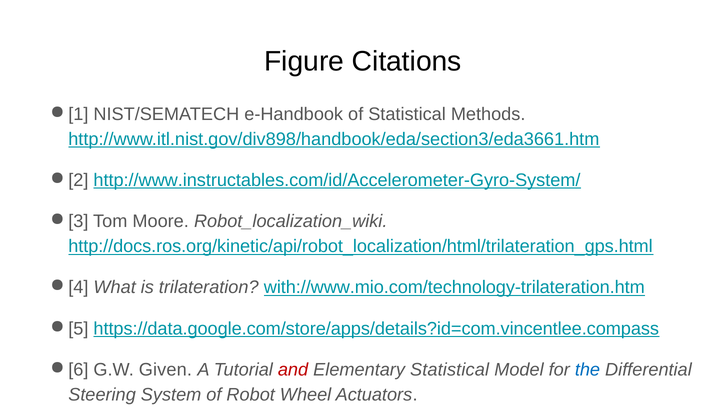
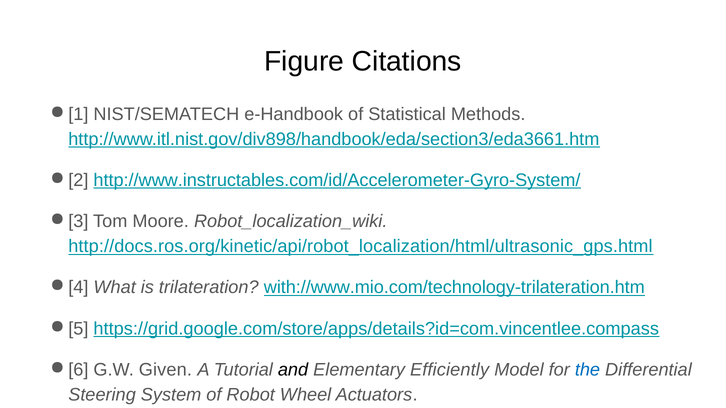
http://docs.ros.org/kinetic/api/robot_localization/html/trilateration_gps.html: http://docs.ros.org/kinetic/api/robot_localization/html/trilateration_gps.html -> http://docs.ros.org/kinetic/api/robot_localization/html/ultrasonic_gps.html (360, 247)
https://data.google.com/store/apps/details?id=com.vincentlee.compass: https://data.google.com/store/apps/details?id=com.vincentlee.compass -> https://grid.google.com/store/apps/details?id=com.vincentlee.compass (376, 329)
and colour: red -> black (293, 370)
Elementary Statistical: Statistical -> Efficiently (450, 370)
